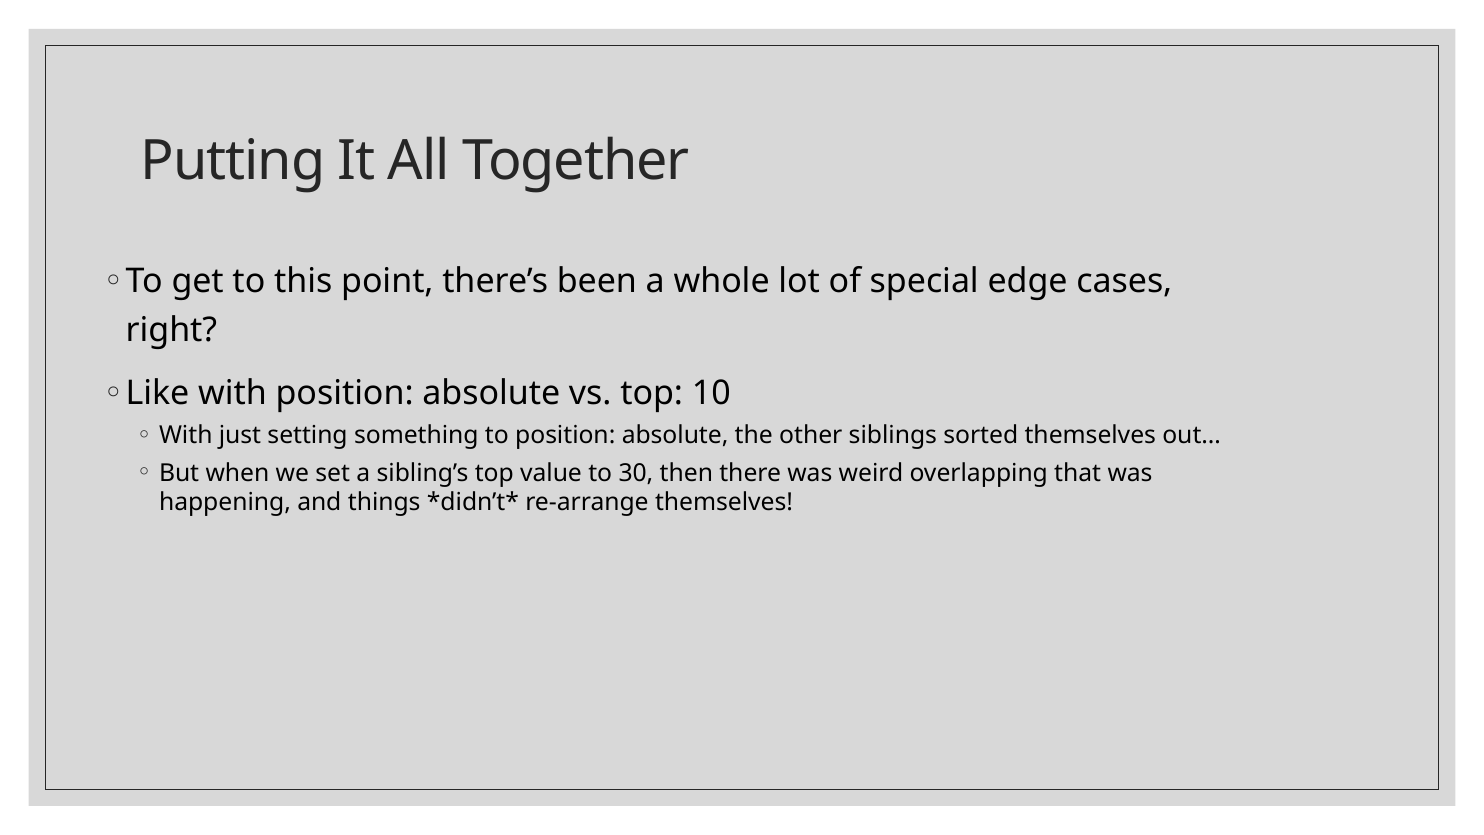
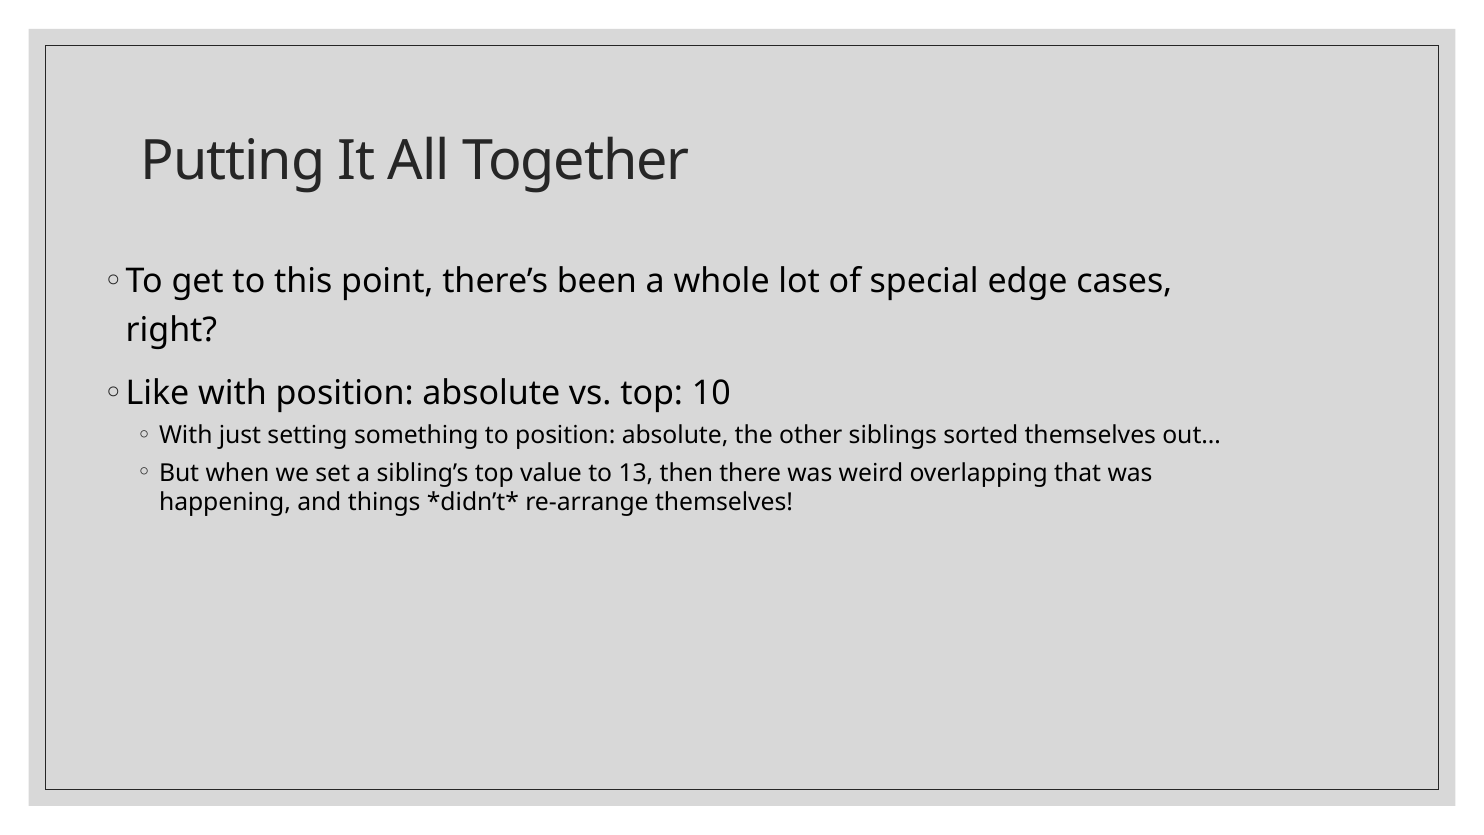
30: 30 -> 13 (636, 473)
